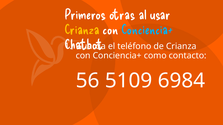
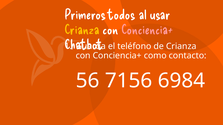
otras: otras -> todos (122, 15)
Conciencia+ colour: light blue -> pink (147, 30)
5109: 5109 -> 7156 (129, 81)
